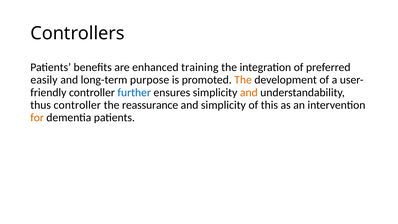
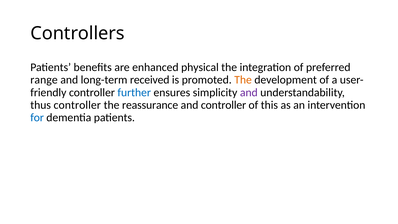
training: training -> physical (200, 67)
easily: easily -> range (44, 80)
purpose: purpose -> received (150, 80)
and colour: orange -> purple (249, 92)
and simplicity: simplicity -> controller (224, 105)
for colour: orange -> blue (37, 117)
